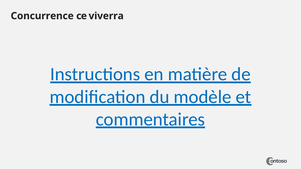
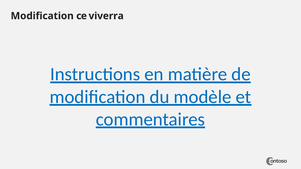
Concurrence: Concurrence -> Modification (42, 16)
